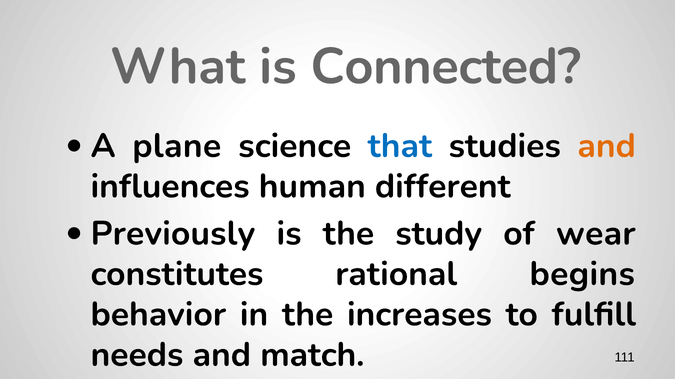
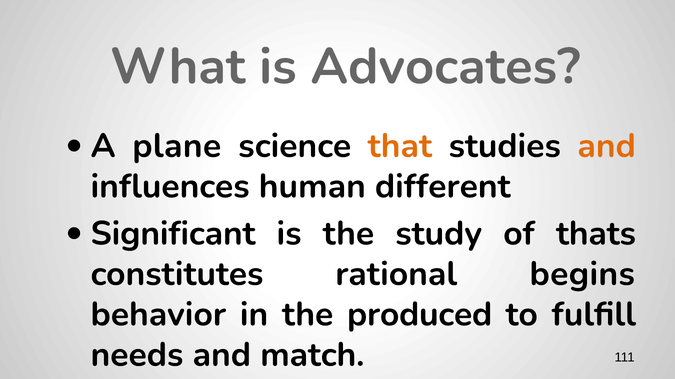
Connected: Connected -> Advocates (445, 67)
that colour: blue -> orange (400, 146)
Previously: Previously -> Significant (173, 234)
wear: wear -> thats (596, 234)
increases: increases -> produced (420, 315)
